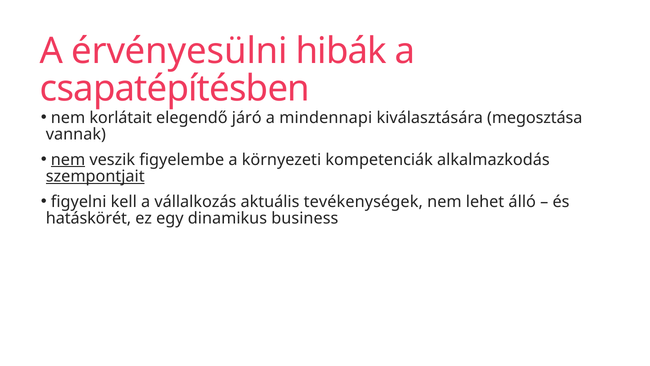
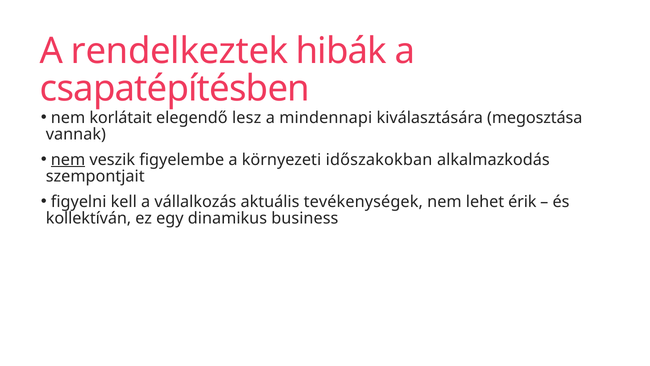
érvényesülni: érvényesülni -> rendelkeztek (180, 51)
járó: járó -> lesz (247, 118)
kompetenciák: kompetenciák -> időszakokban (379, 160)
szempontjait underline: present -> none (95, 176)
álló: álló -> érik (522, 202)
hatáskörét: hatáskörét -> kollektíván (89, 218)
